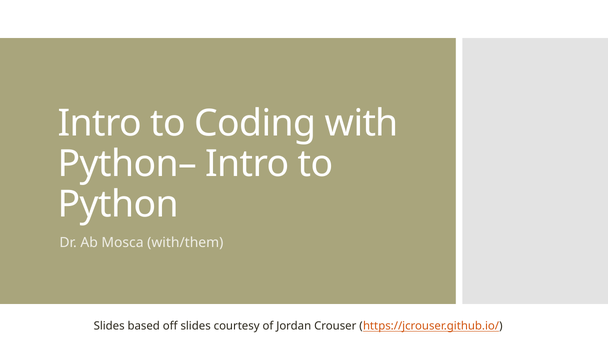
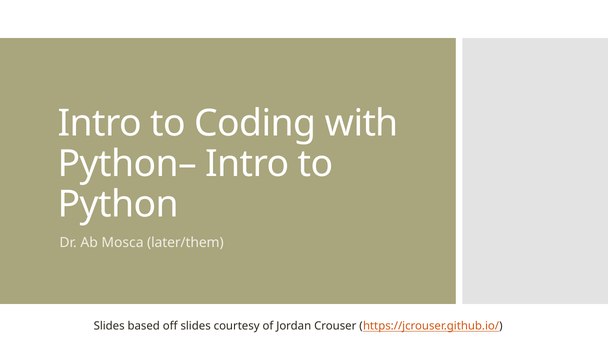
with/them: with/them -> later/them (185, 243)
